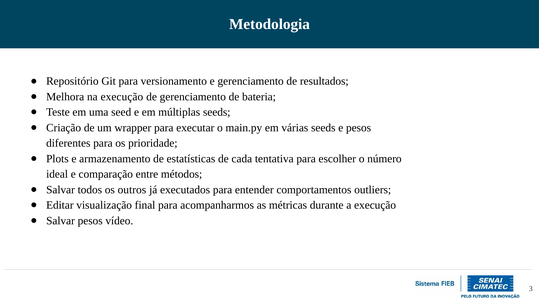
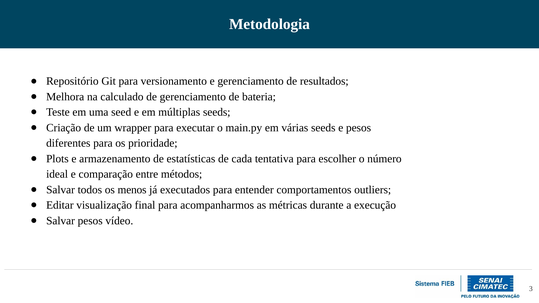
na execução: execução -> calculado (122, 97)
outros: outros -> menos (132, 190)
